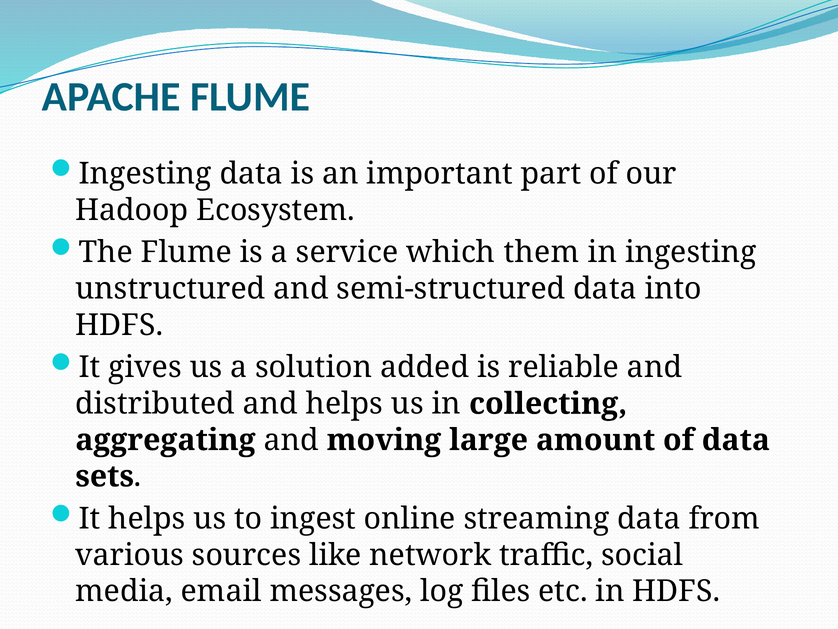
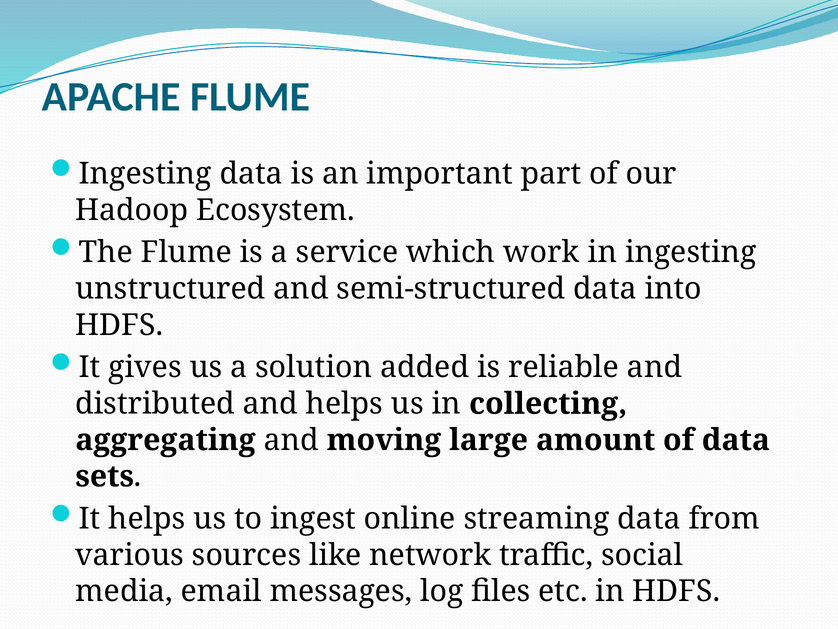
them: them -> work (541, 252)
